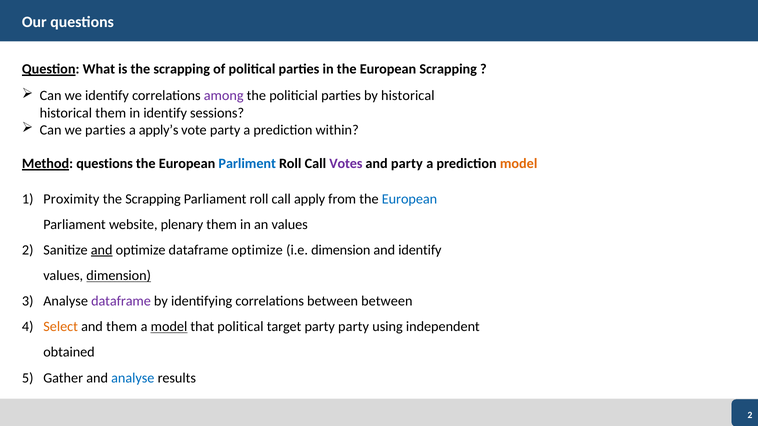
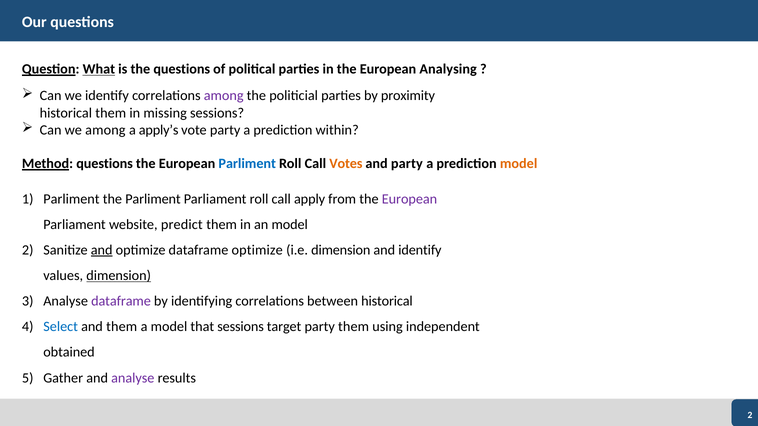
What underline: none -> present (99, 69)
is the scrapping: scrapping -> questions (182, 69)
European Scrapping: Scrapping -> Analysing (448, 69)
by historical: historical -> proximity (408, 96)
in identify: identify -> missing (165, 113)
we parties: parties -> among (105, 130)
Votes colour: purple -> orange (346, 164)
1 Proximity: Proximity -> Parliment (71, 199)
Scrapping: Scrapping -> Parliment (153, 199)
European colour: blue -> purple (409, 199)
plenary: plenary -> predict (182, 225)
an values: values -> model (290, 225)
between between: between -> historical (387, 301)
Select colour: orange -> blue (61, 327)
model underline: present -> none (169, 327)
that political: political -> sessions (241, 327)
party party: party -> them (354, 327)
analyse colour: blue -> purple (133, 378)
